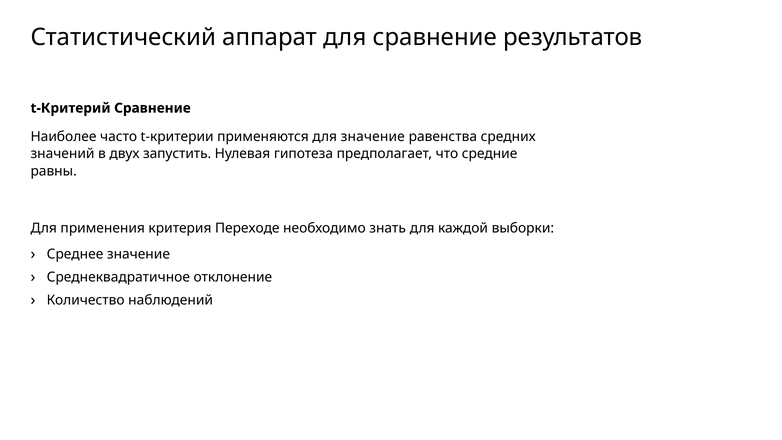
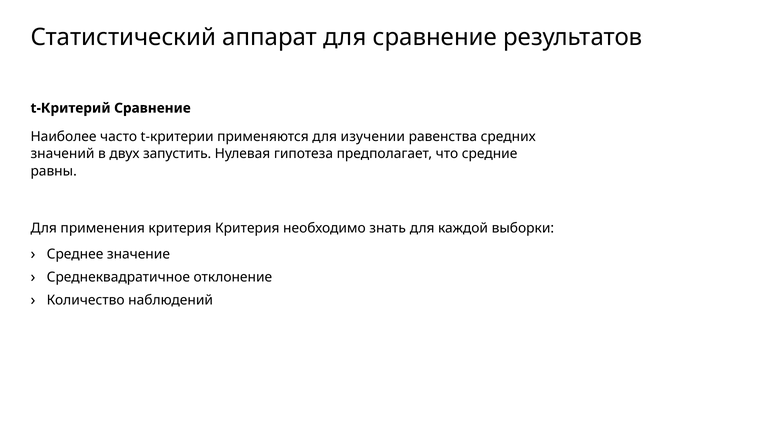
для значение: значение -> изучении (373, 137)
критерия Переходе: Переходе -> Критерия (247, 228)
